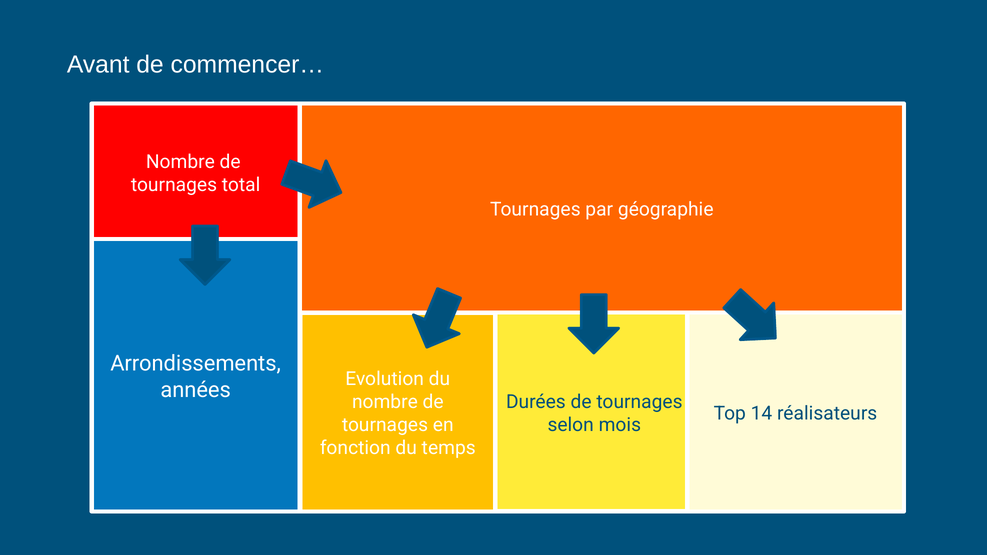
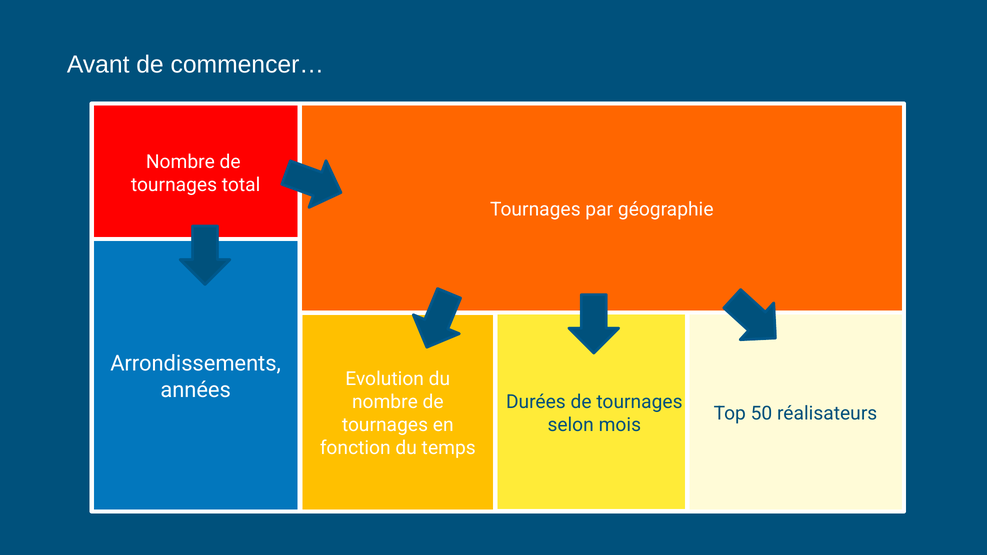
14: 14 -> 50 (761, 414)
